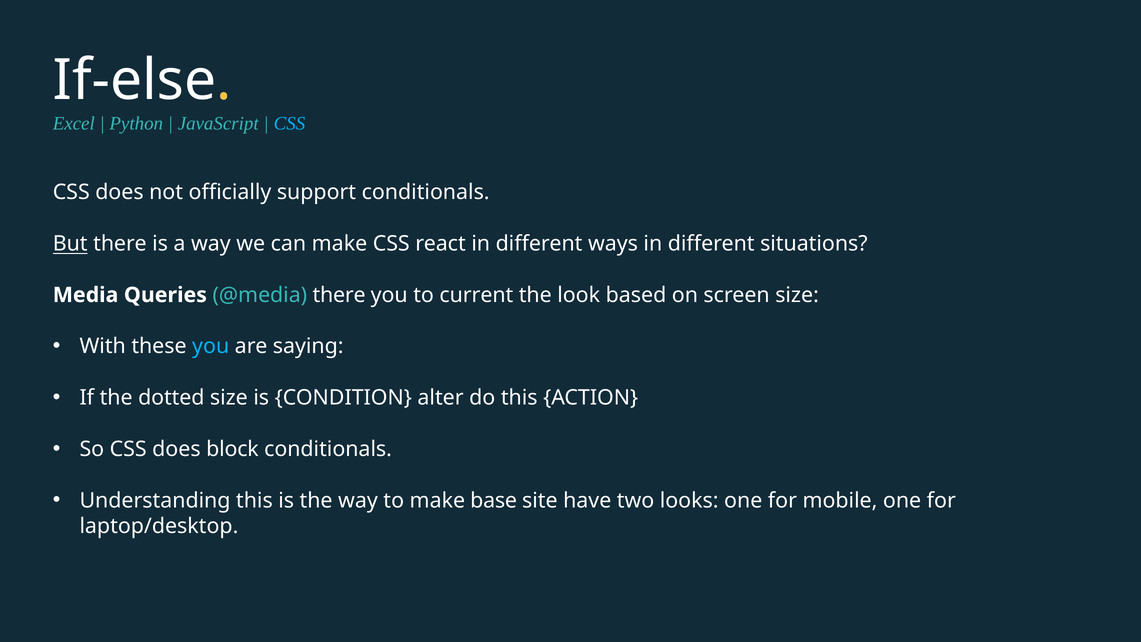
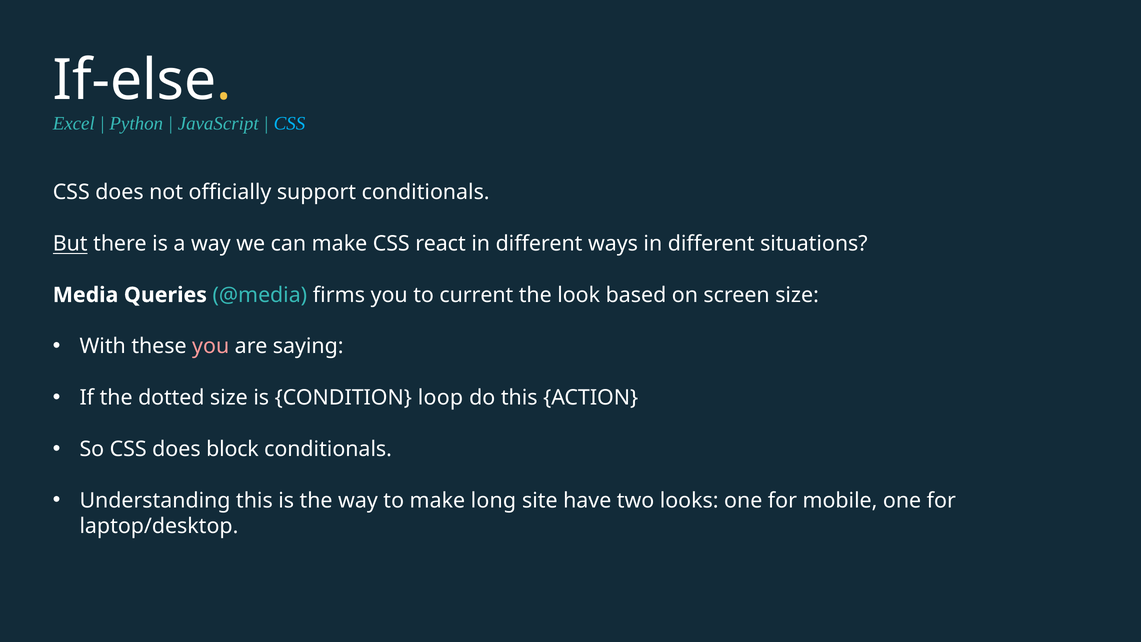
@media there: there -> firms (339, 295)
you colour: light blue -> pink (211, 346)
alter: alter -> loop (440, 398)
base: base -> long (493, 500)
